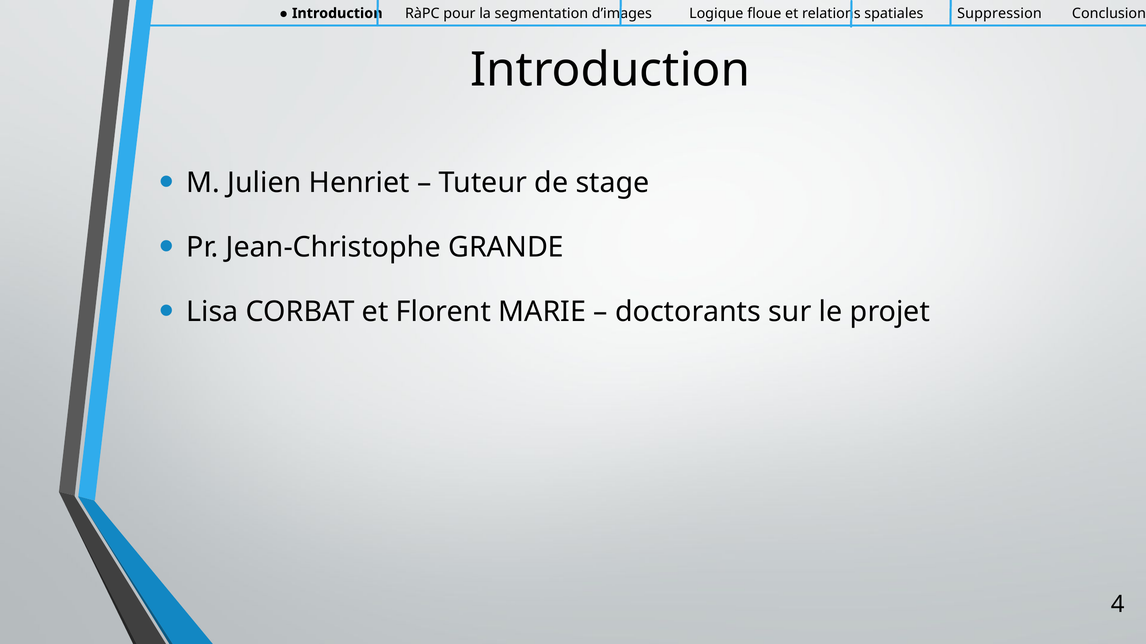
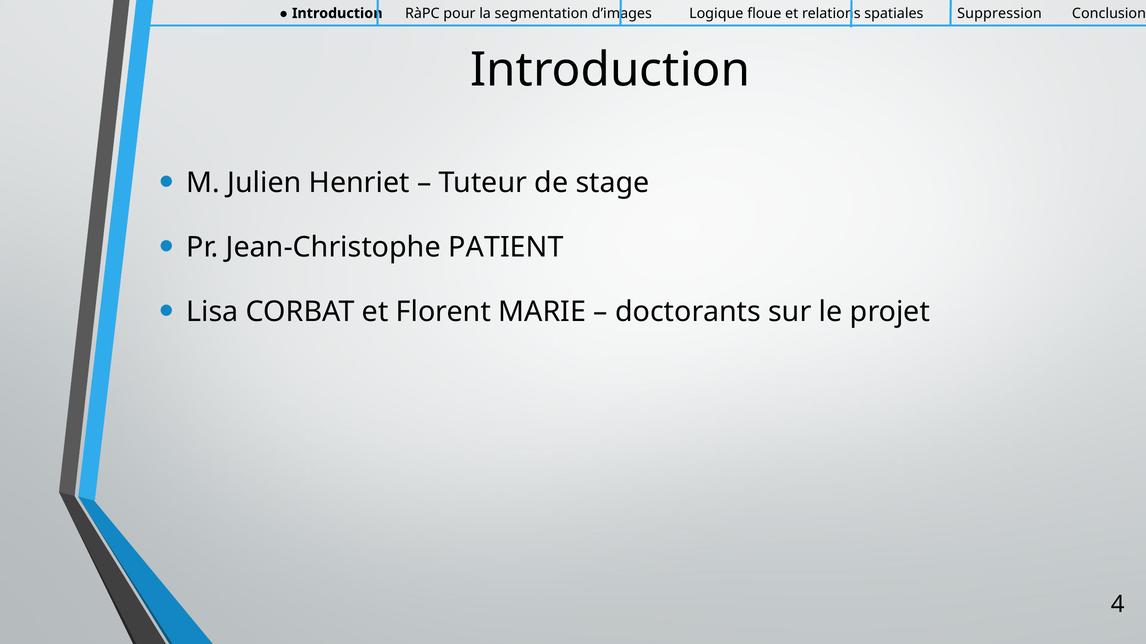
GRANDE: GRANDE -> PATIENT (506, 248)
